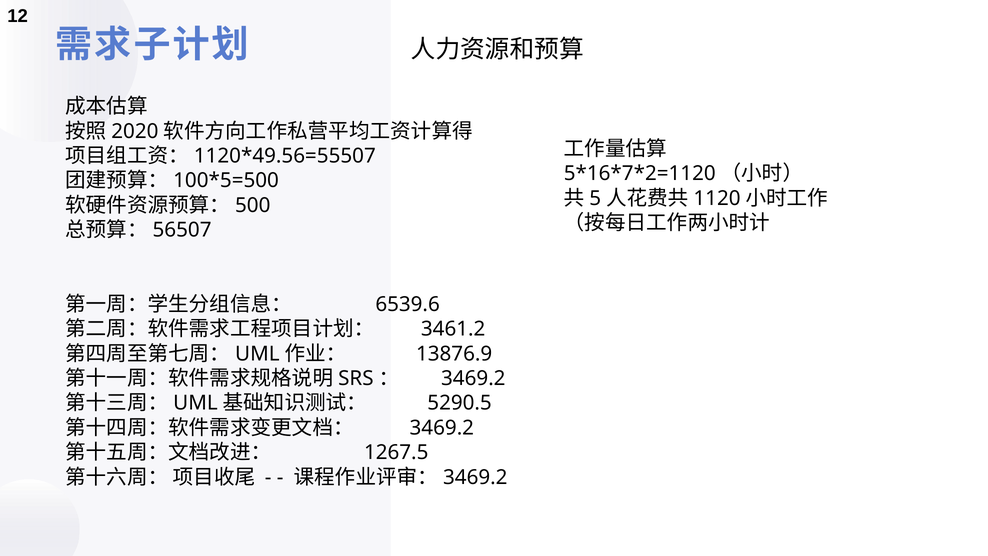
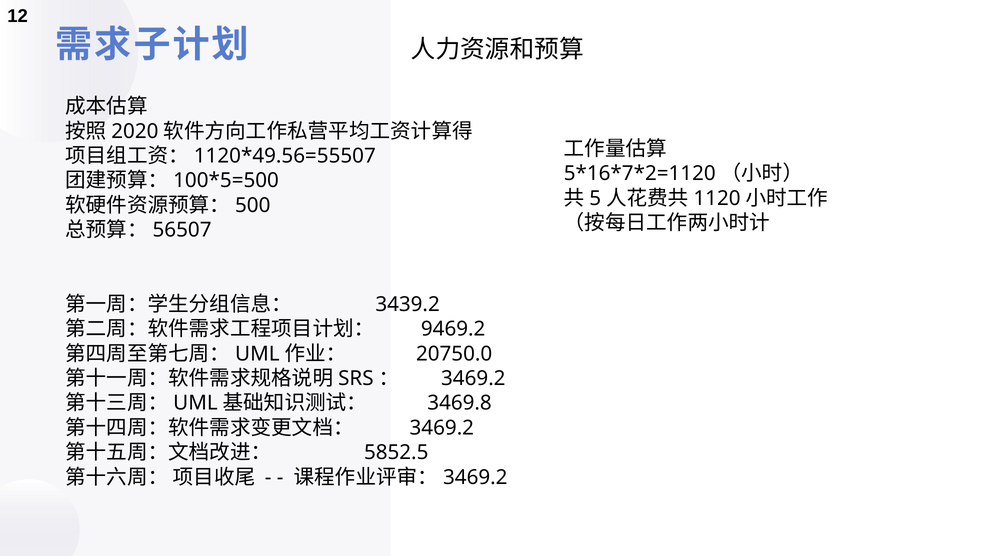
6539.6: 6539.6 -> 3439.2 (408, 304)
3461.2: 3461.2 -> 9469.2 (453, 329)
13876.9: 13876.9 -> 20750.0 (454, 354)
5290.5: 5290.5 -> 3469.8 (460, 403)
1267.5: 1267.5 -> 5852.5 (396, 452)
